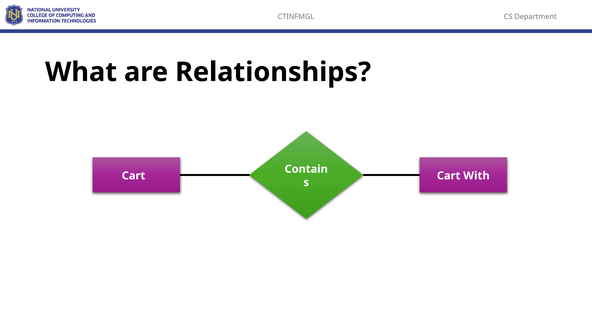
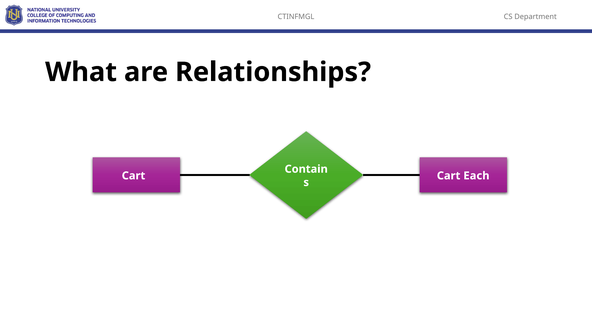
With: With -> Each (476, 176)
